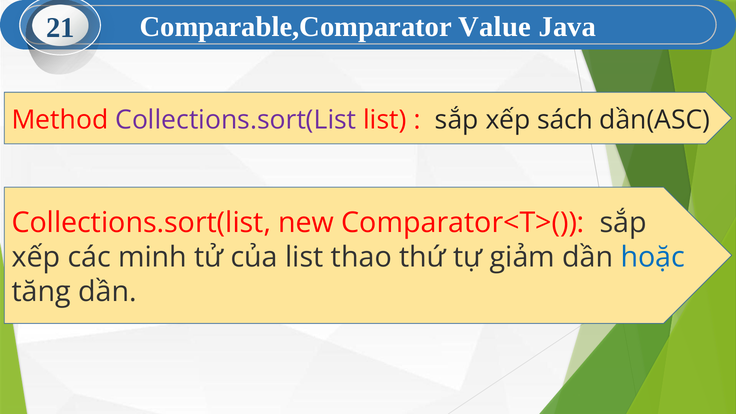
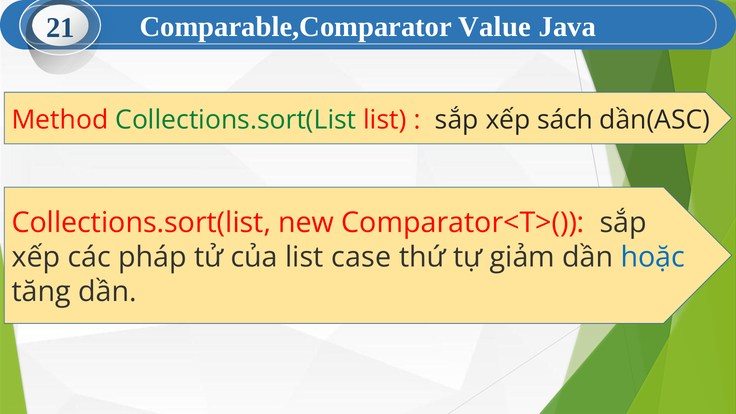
Collections.sort(List colour: purple -> green (236, 120)
minh: minh -> pháp (152, 257)
thao: thao -> case (361, 257)
